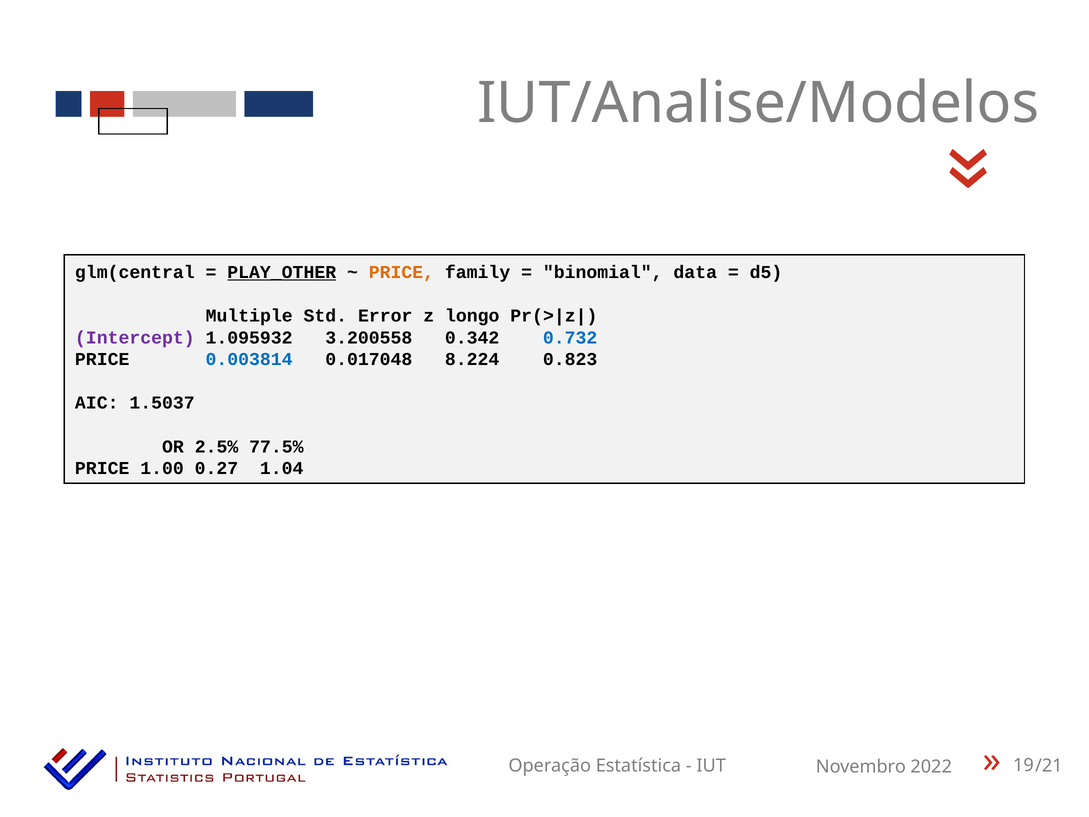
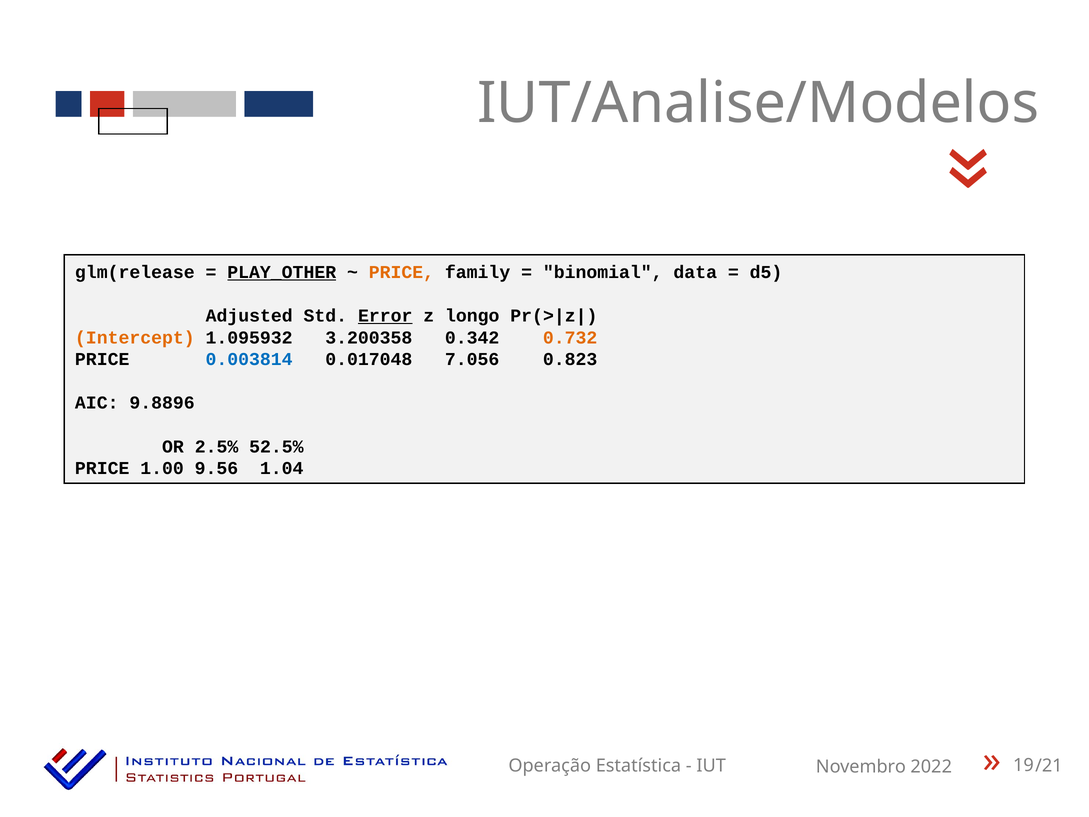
glm(central: glm(central -> glm(release (135, 272)
Multiple: Multiple -> Adjusted (249, 316)
Error underline: none -> present (385, 316)
Intercept colour: purple -> orange (135, 337)
3.200558: 3.200558 -> 3.200358 (369, 337)
0.732 colour: blue -> orange (570, 337)
8.224: 8.224 -> 7.056 (472, 359)
1.5037: 1.5037 -> 9.8896 (162, 403)
77.5%: 77.5% -> 52.5% (276, 446)
0.27: 0.27 -> 9.56 (216, 468)
